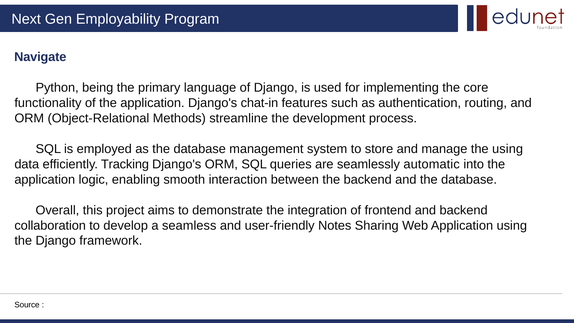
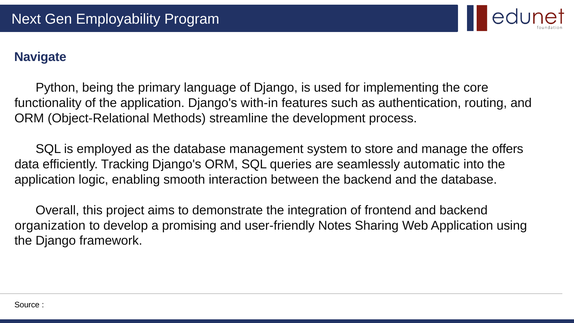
chat-in: chat-in -> with-in (259, 103)
the using: using -> offers (508, 149)
collaboration: collaboration -> organization (50, 225)
seamless: seamless -> promising (189, 225)
